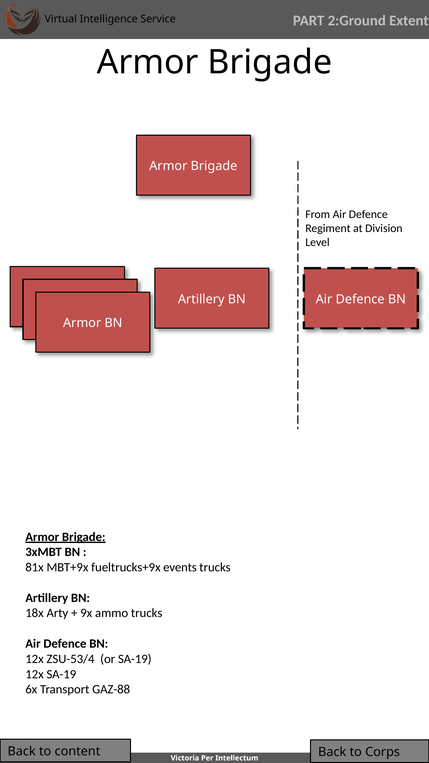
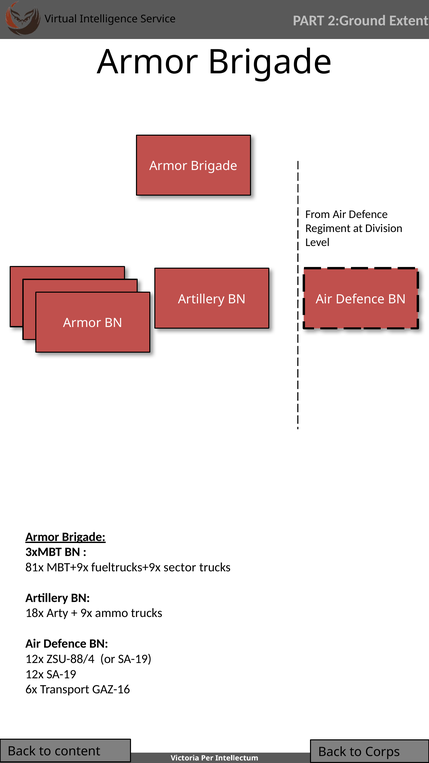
events: events -> sector (180, 567)
ZSU-53/4: ZSU-53/4 -> ZSU-88/4 (70, 659)
GAZ-88: GAZ-88 -> GAZ-16 (111, 689)
